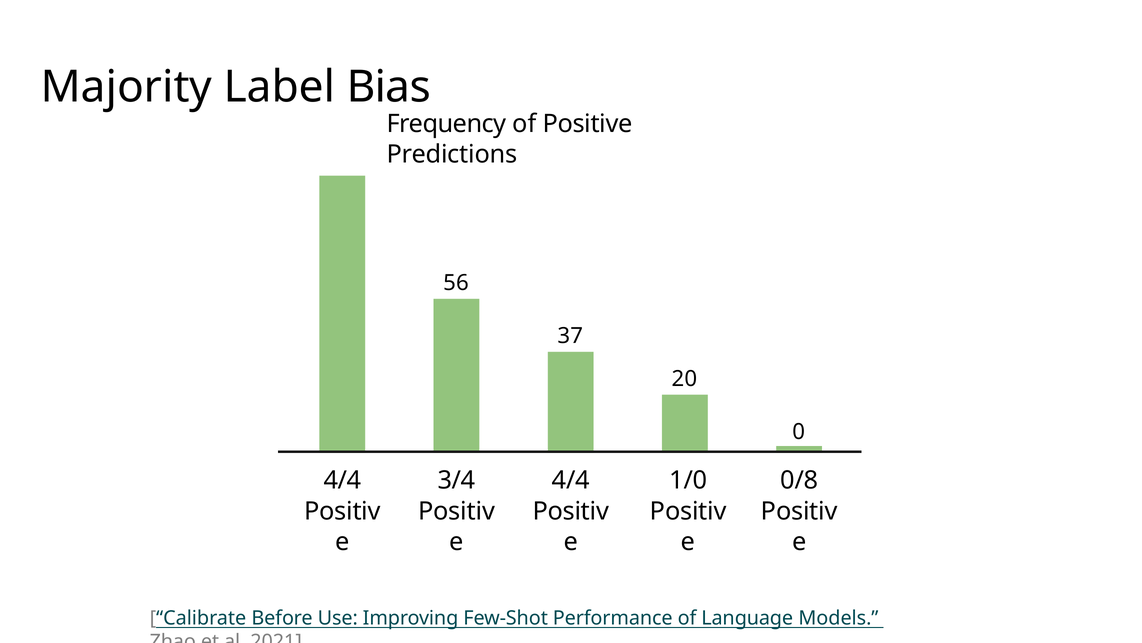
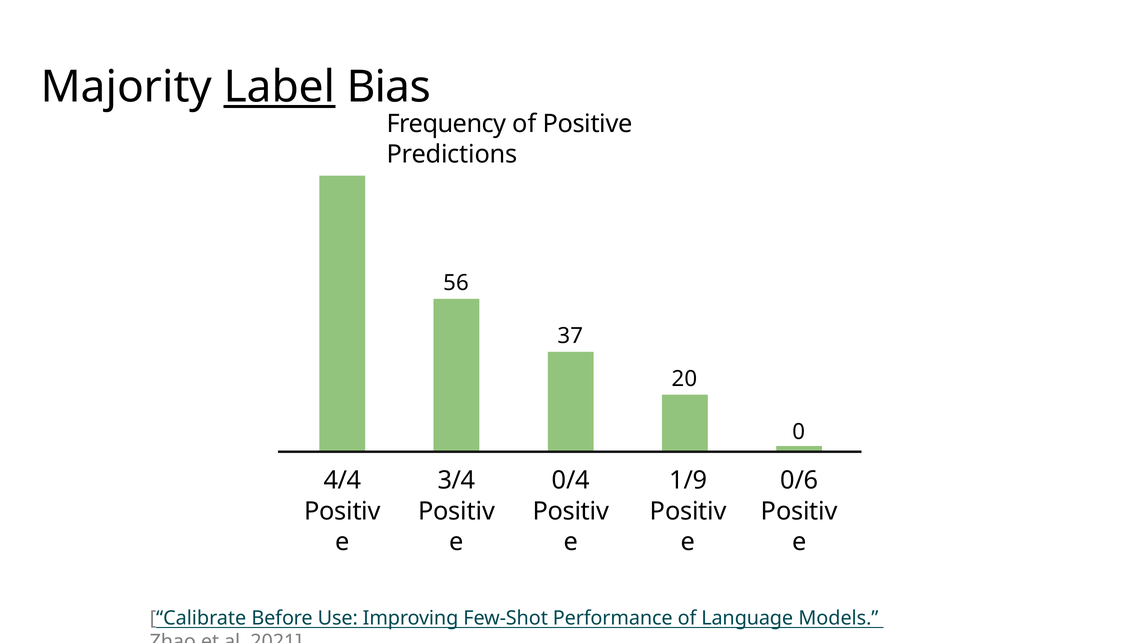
Label underline: none -> present (279, 87)
4/4: 4/4 -> 0/4 (571, 480)
1/0: 1/0 -> 1/9 (688, 480)
0/8: 0/8 -> 0/6 (799, 480)
